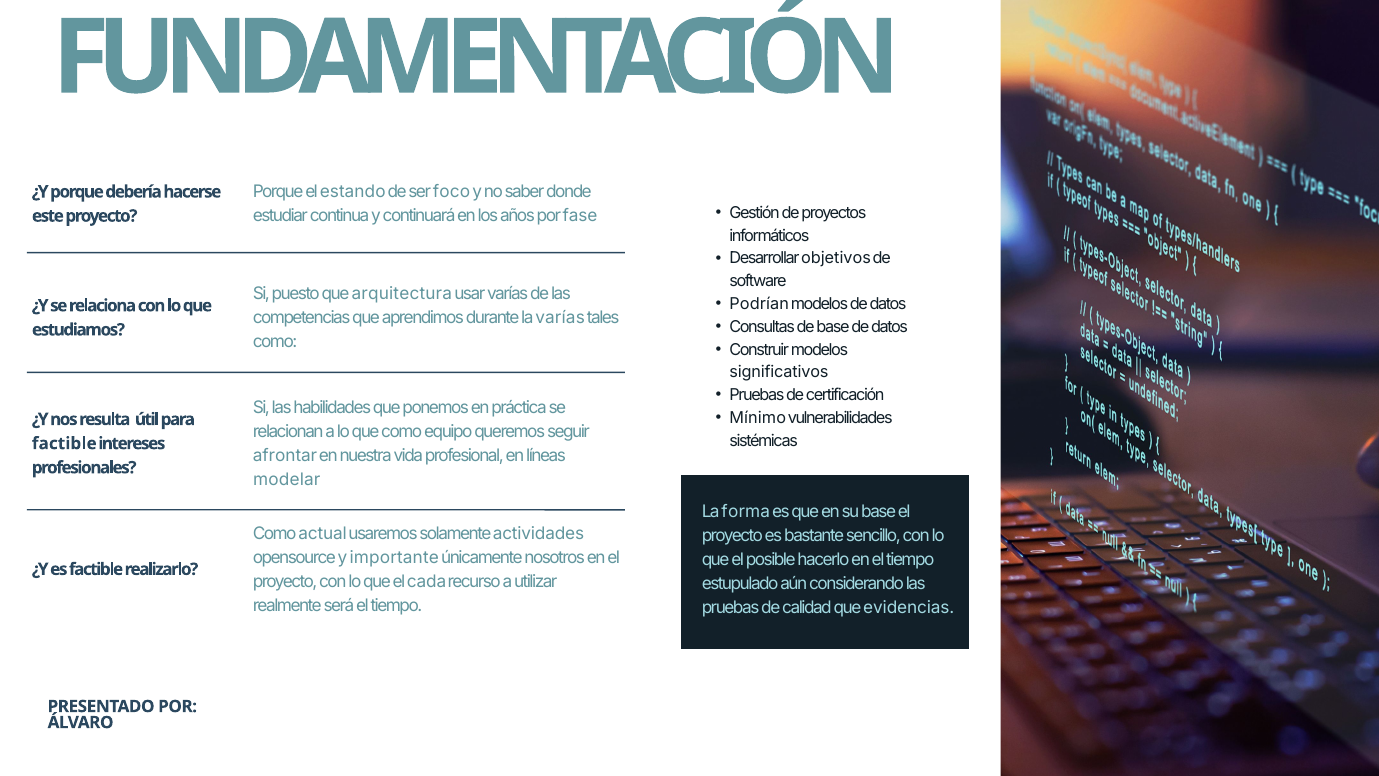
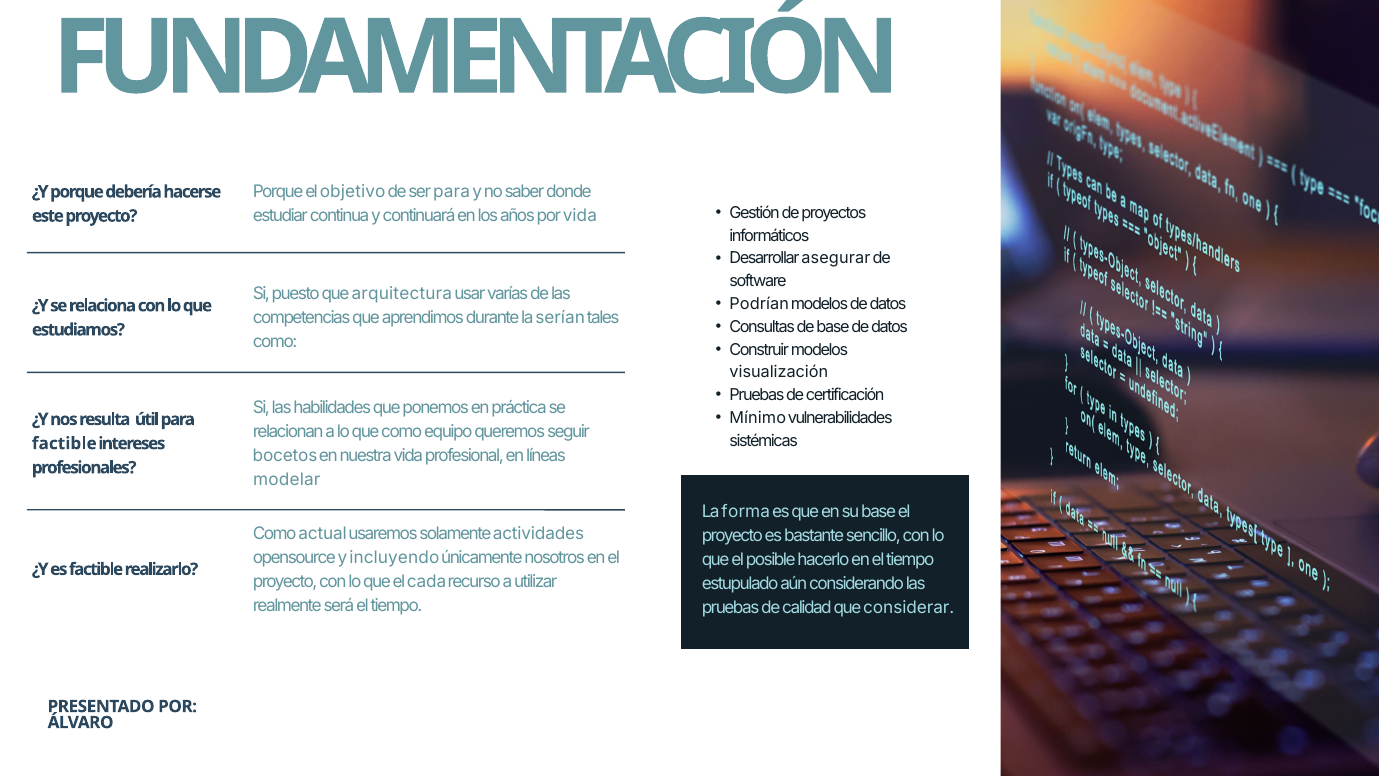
estando: estando -> objetivo (353, 192)
ser foco: foco -> para (452, 192)
por fase: fase -> vida (580, 216)
objetivos: objetivos -> asegurar (836, 258)
la varías: varías -> serían (560, 318)
significativos: significativos -> visualización (779, 372)
afrontar: afrontar -> bocetos (285, 456)
importante: importante -> incluyendo (394, 558)
evidencias: evidencias -> considerar (909, 608)
